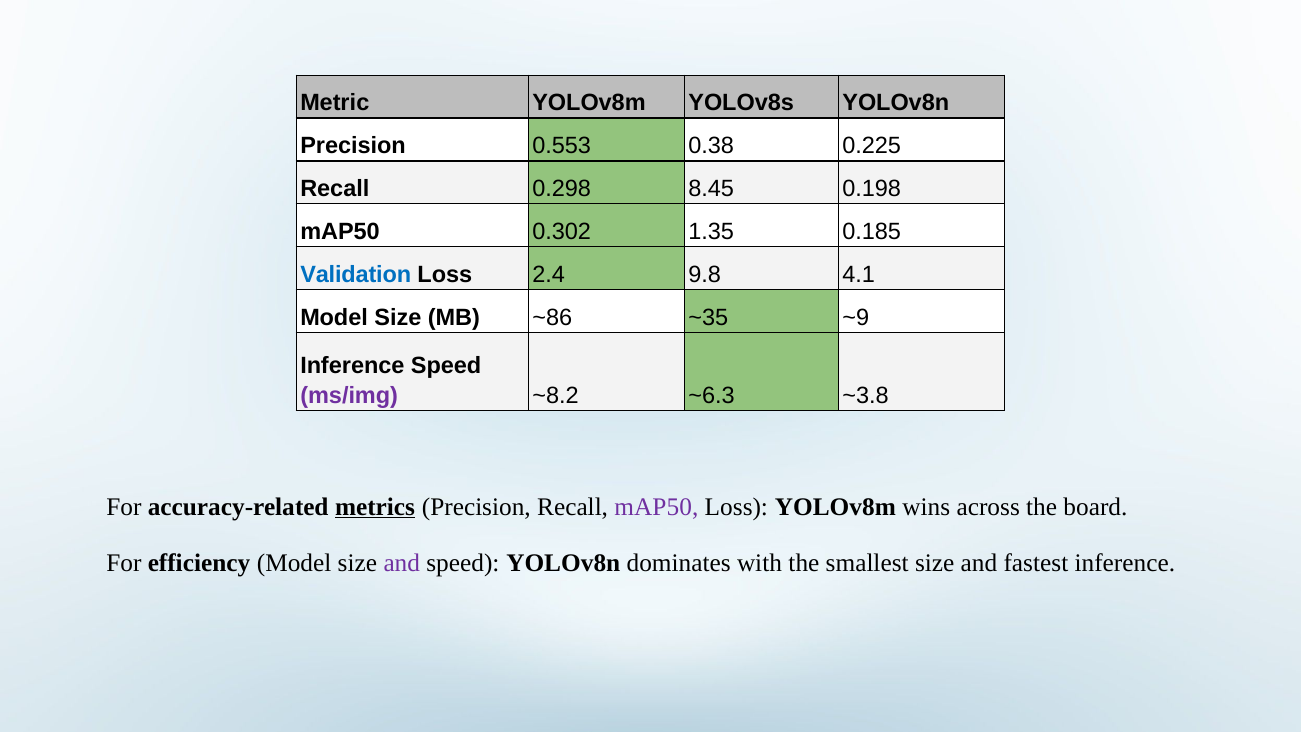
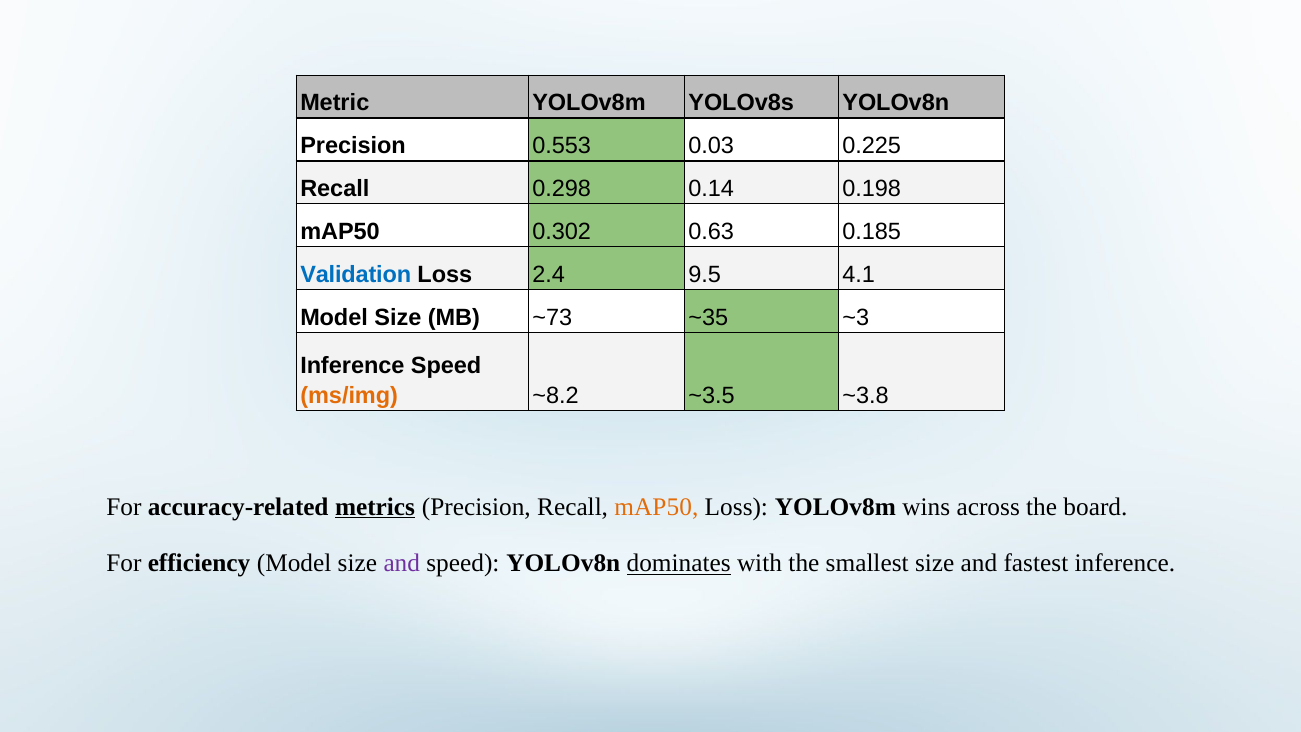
0.38: 0.38 -> 0.03 (711, 146)
8.45: 8.45 -> 0.14 (711, 188)
1.35: 1.35 -> 0.63 (711, 231)
9.8: 9.8 -> 9.5 (705, 274)
~86: ~86 -> ~73 (552, 317)
~9: ~9 -> ~3 (856, 317)
ms/img colour: purple -> orange (349, 395)
~6.3: ~6.3 -> ~3.5 (712, 395)
mAP50 colour: purple -> orange (656, 507)
dominates underline: none -> present (679, 563)
